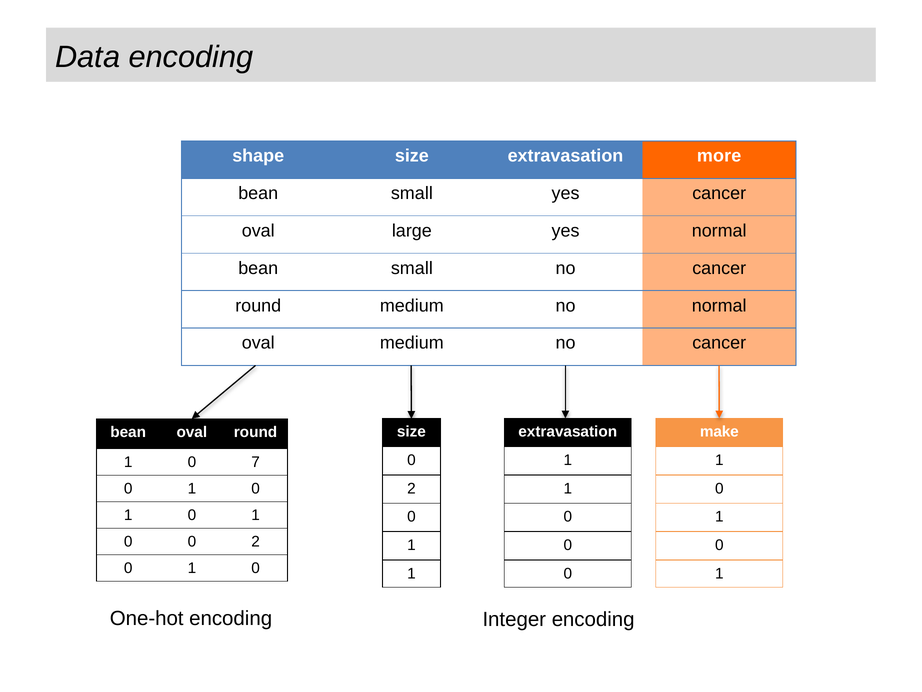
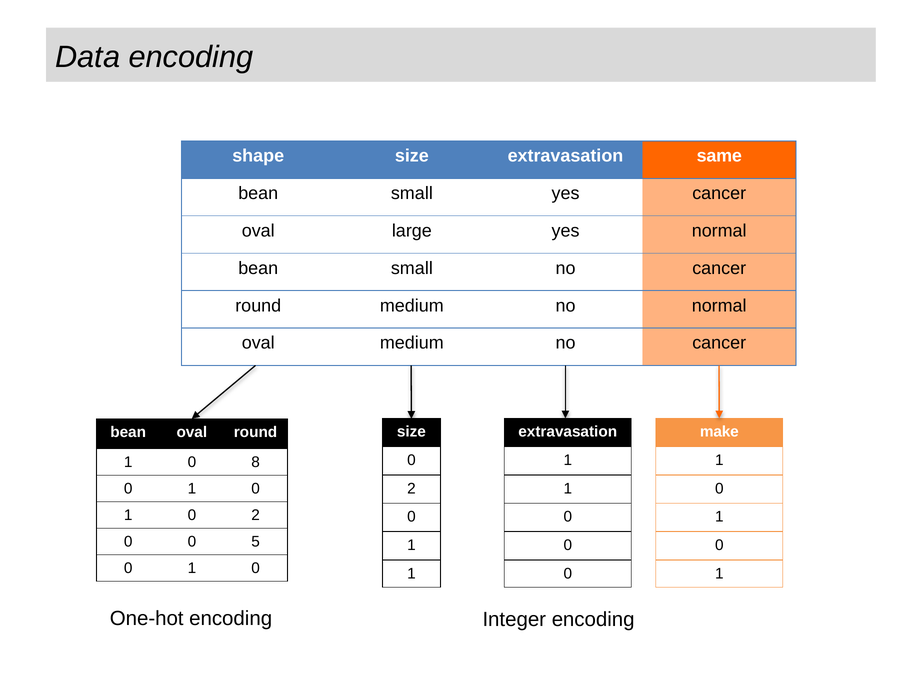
more: more -> same (719, 156)
7: 7 -> 8 (256, 462)
1: 1 -> 2 (256, 515)
0 0 2: 2 -> 5 (256, 541)
